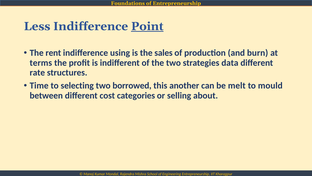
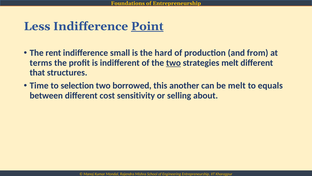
using: using -> small (120, 53)
sales: sales -> hard (163, 53)
burn: burn -> from (258, 53)
two underline: none -> present (173, 63)
strategies data: data -> melt (230, 63)
rate: rate -> that (37, 72)
selecting: selecting -> selection (77, 85)
mould: mould -> equals (270, 85)
categories: categories -> sensitivity (136, 95)
